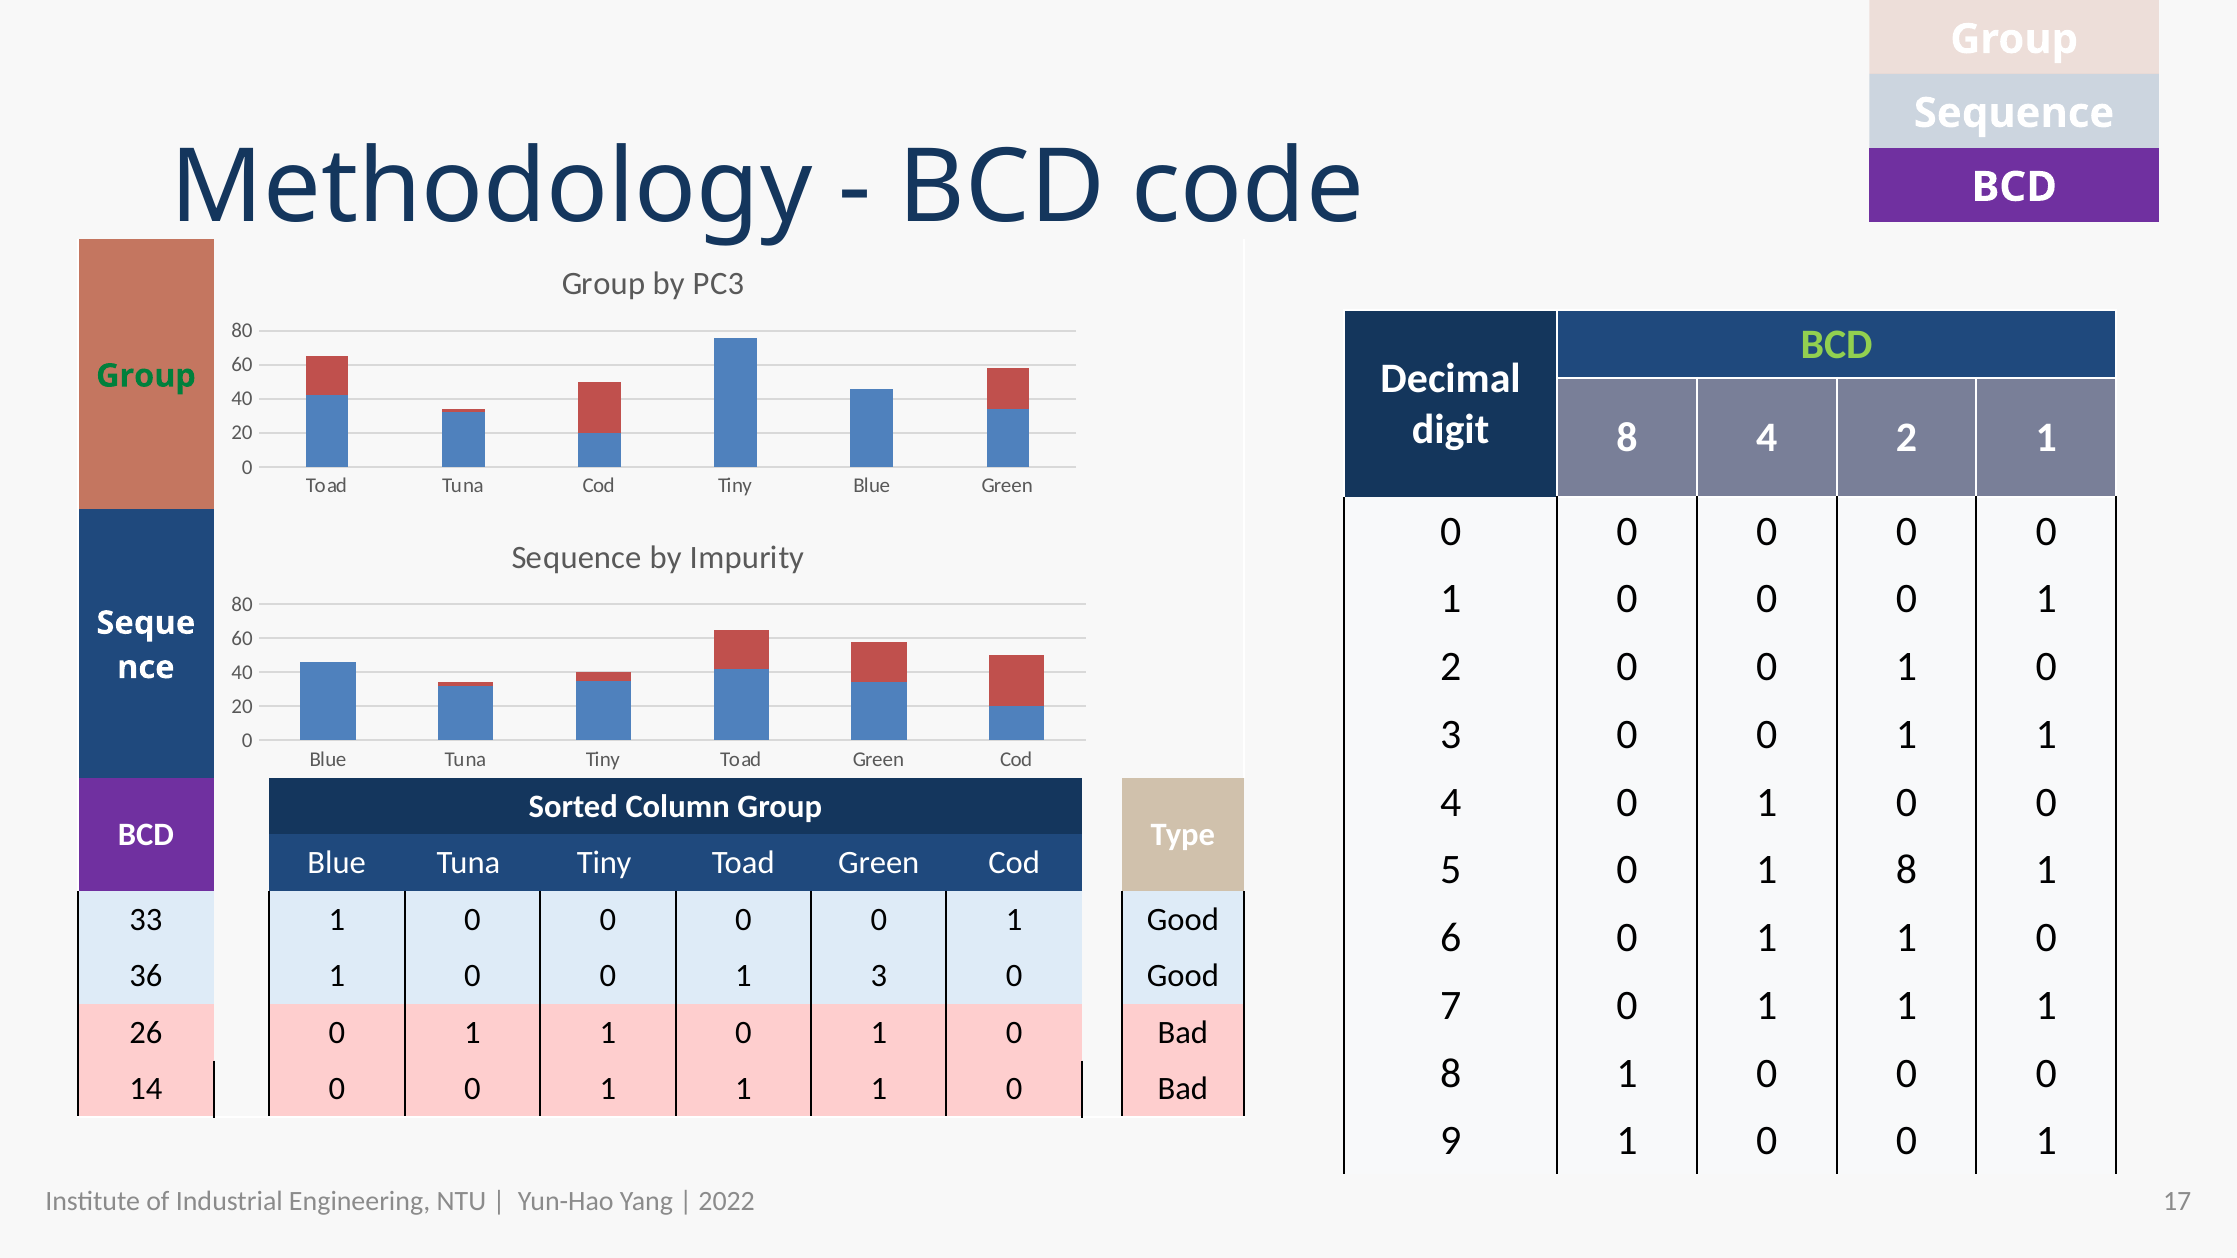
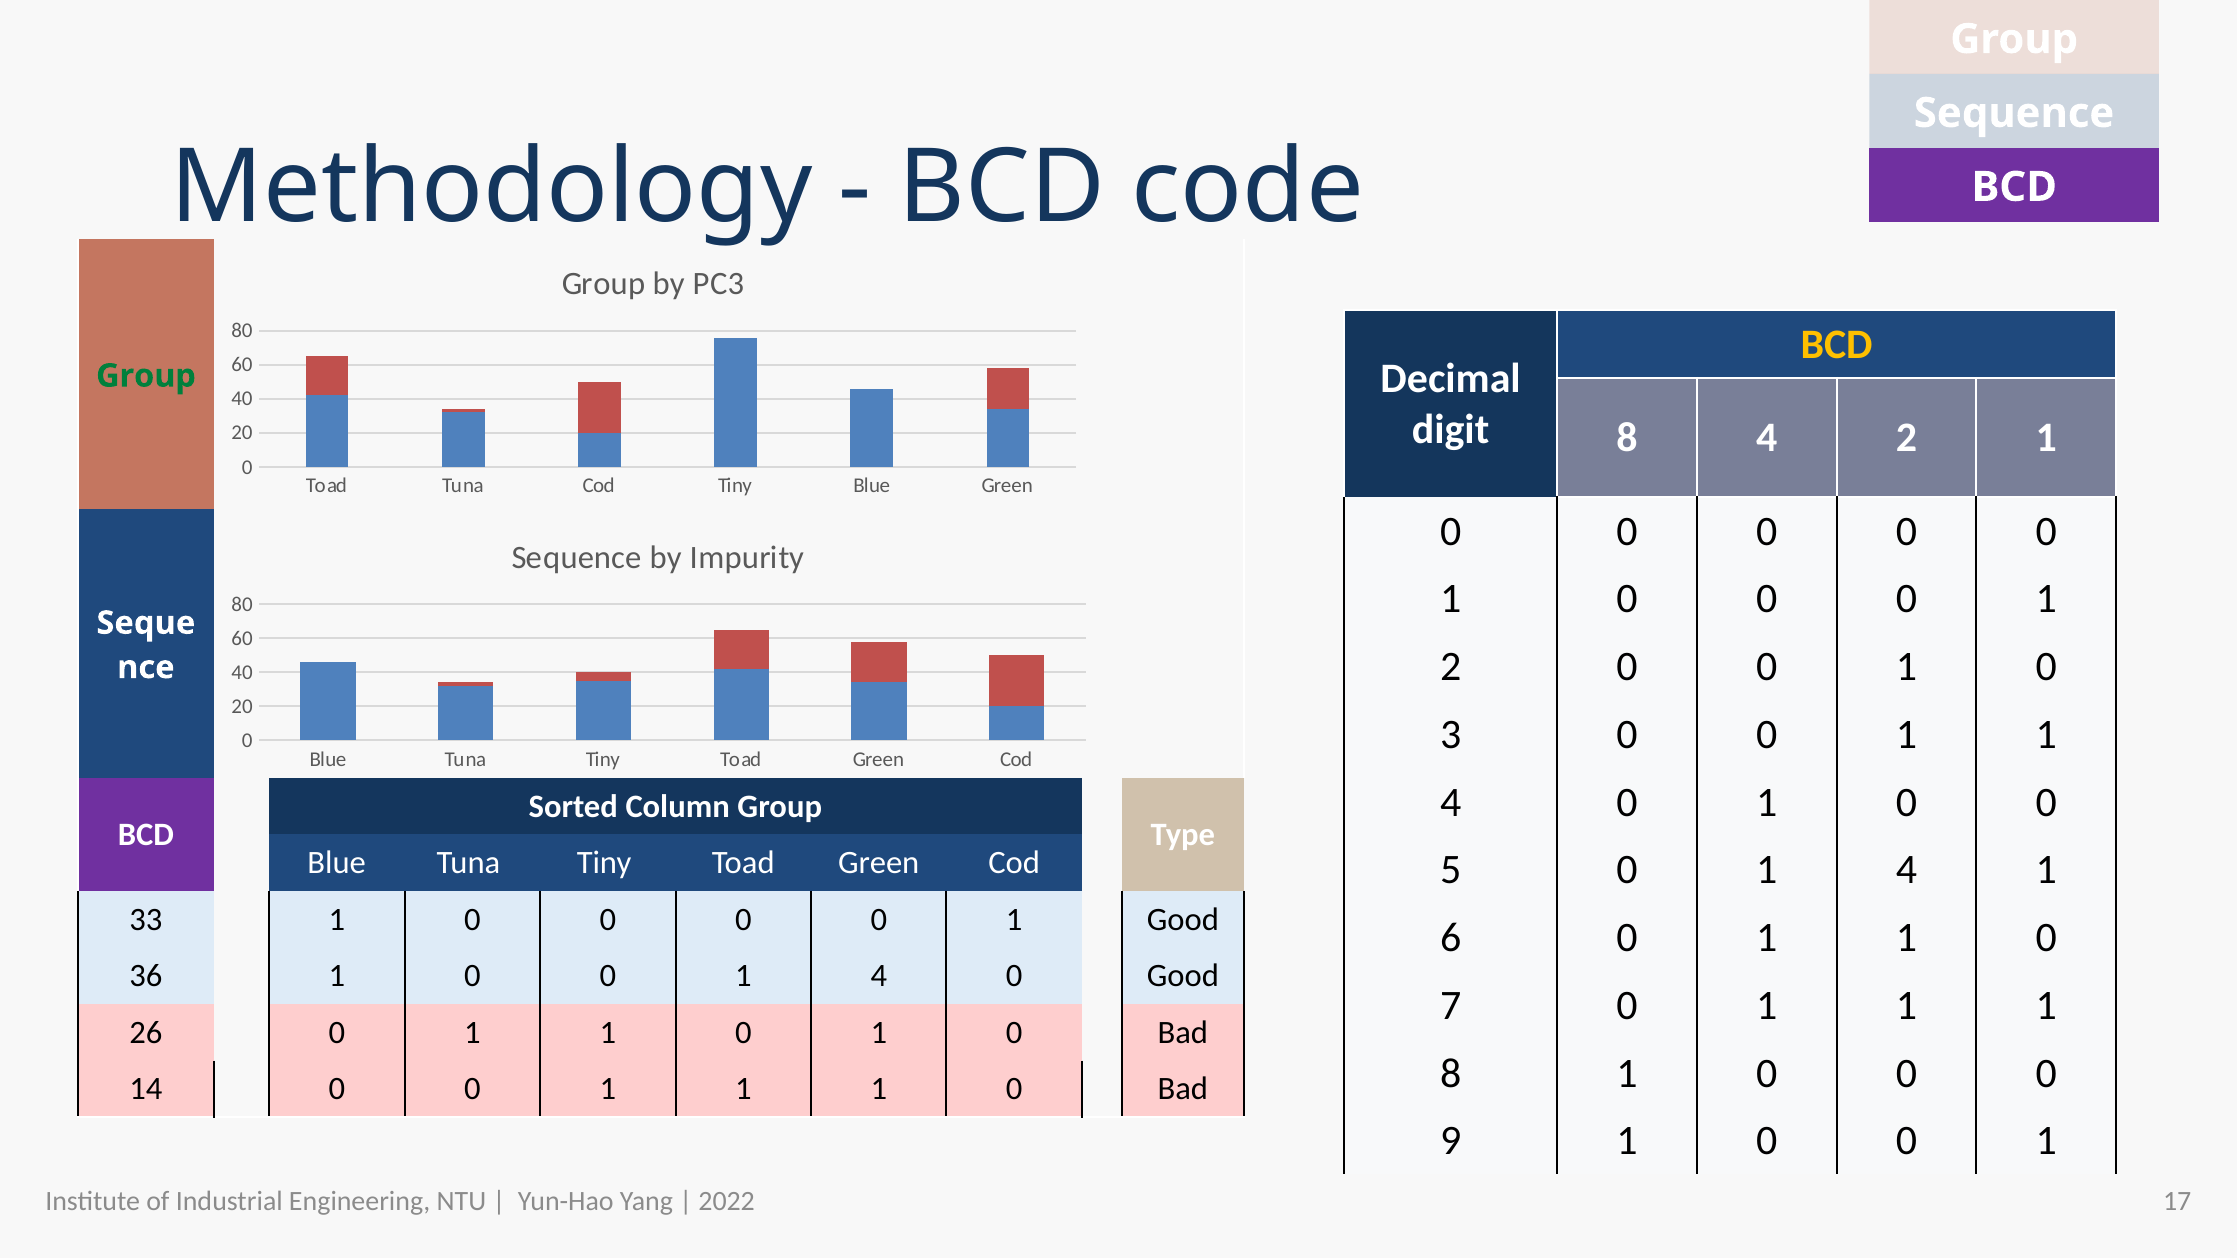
BCD colour: light green -> yellow (1837, 345)
5 0 1 8: 8 -> 4 (1907, 870)
0 0 1 3: 3 -> 4 (879, 976)
